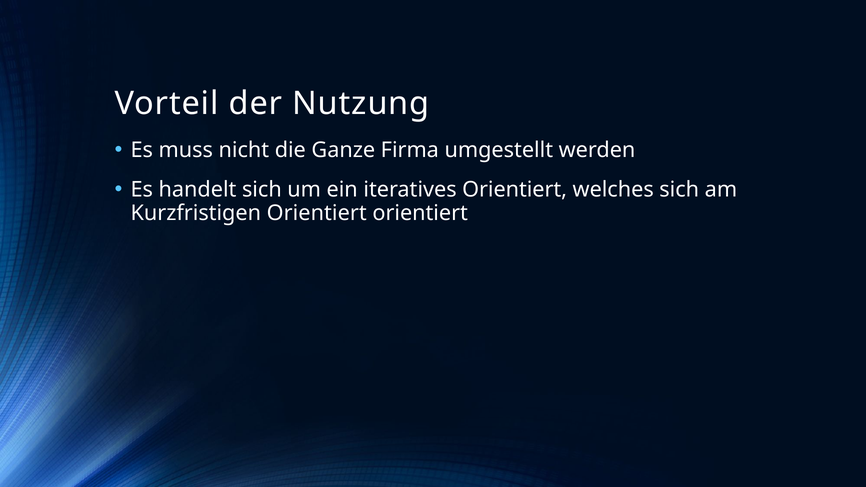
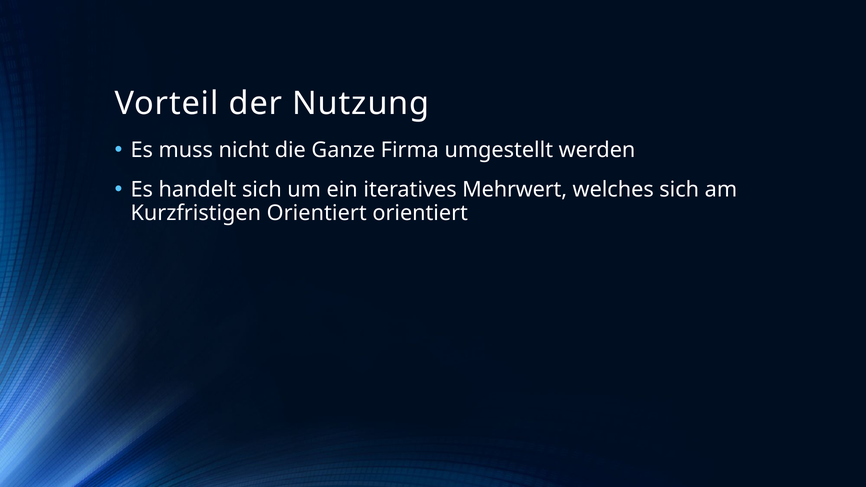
iteratives Orientiert: Orientiert -> Mehrwert (515, 190)
